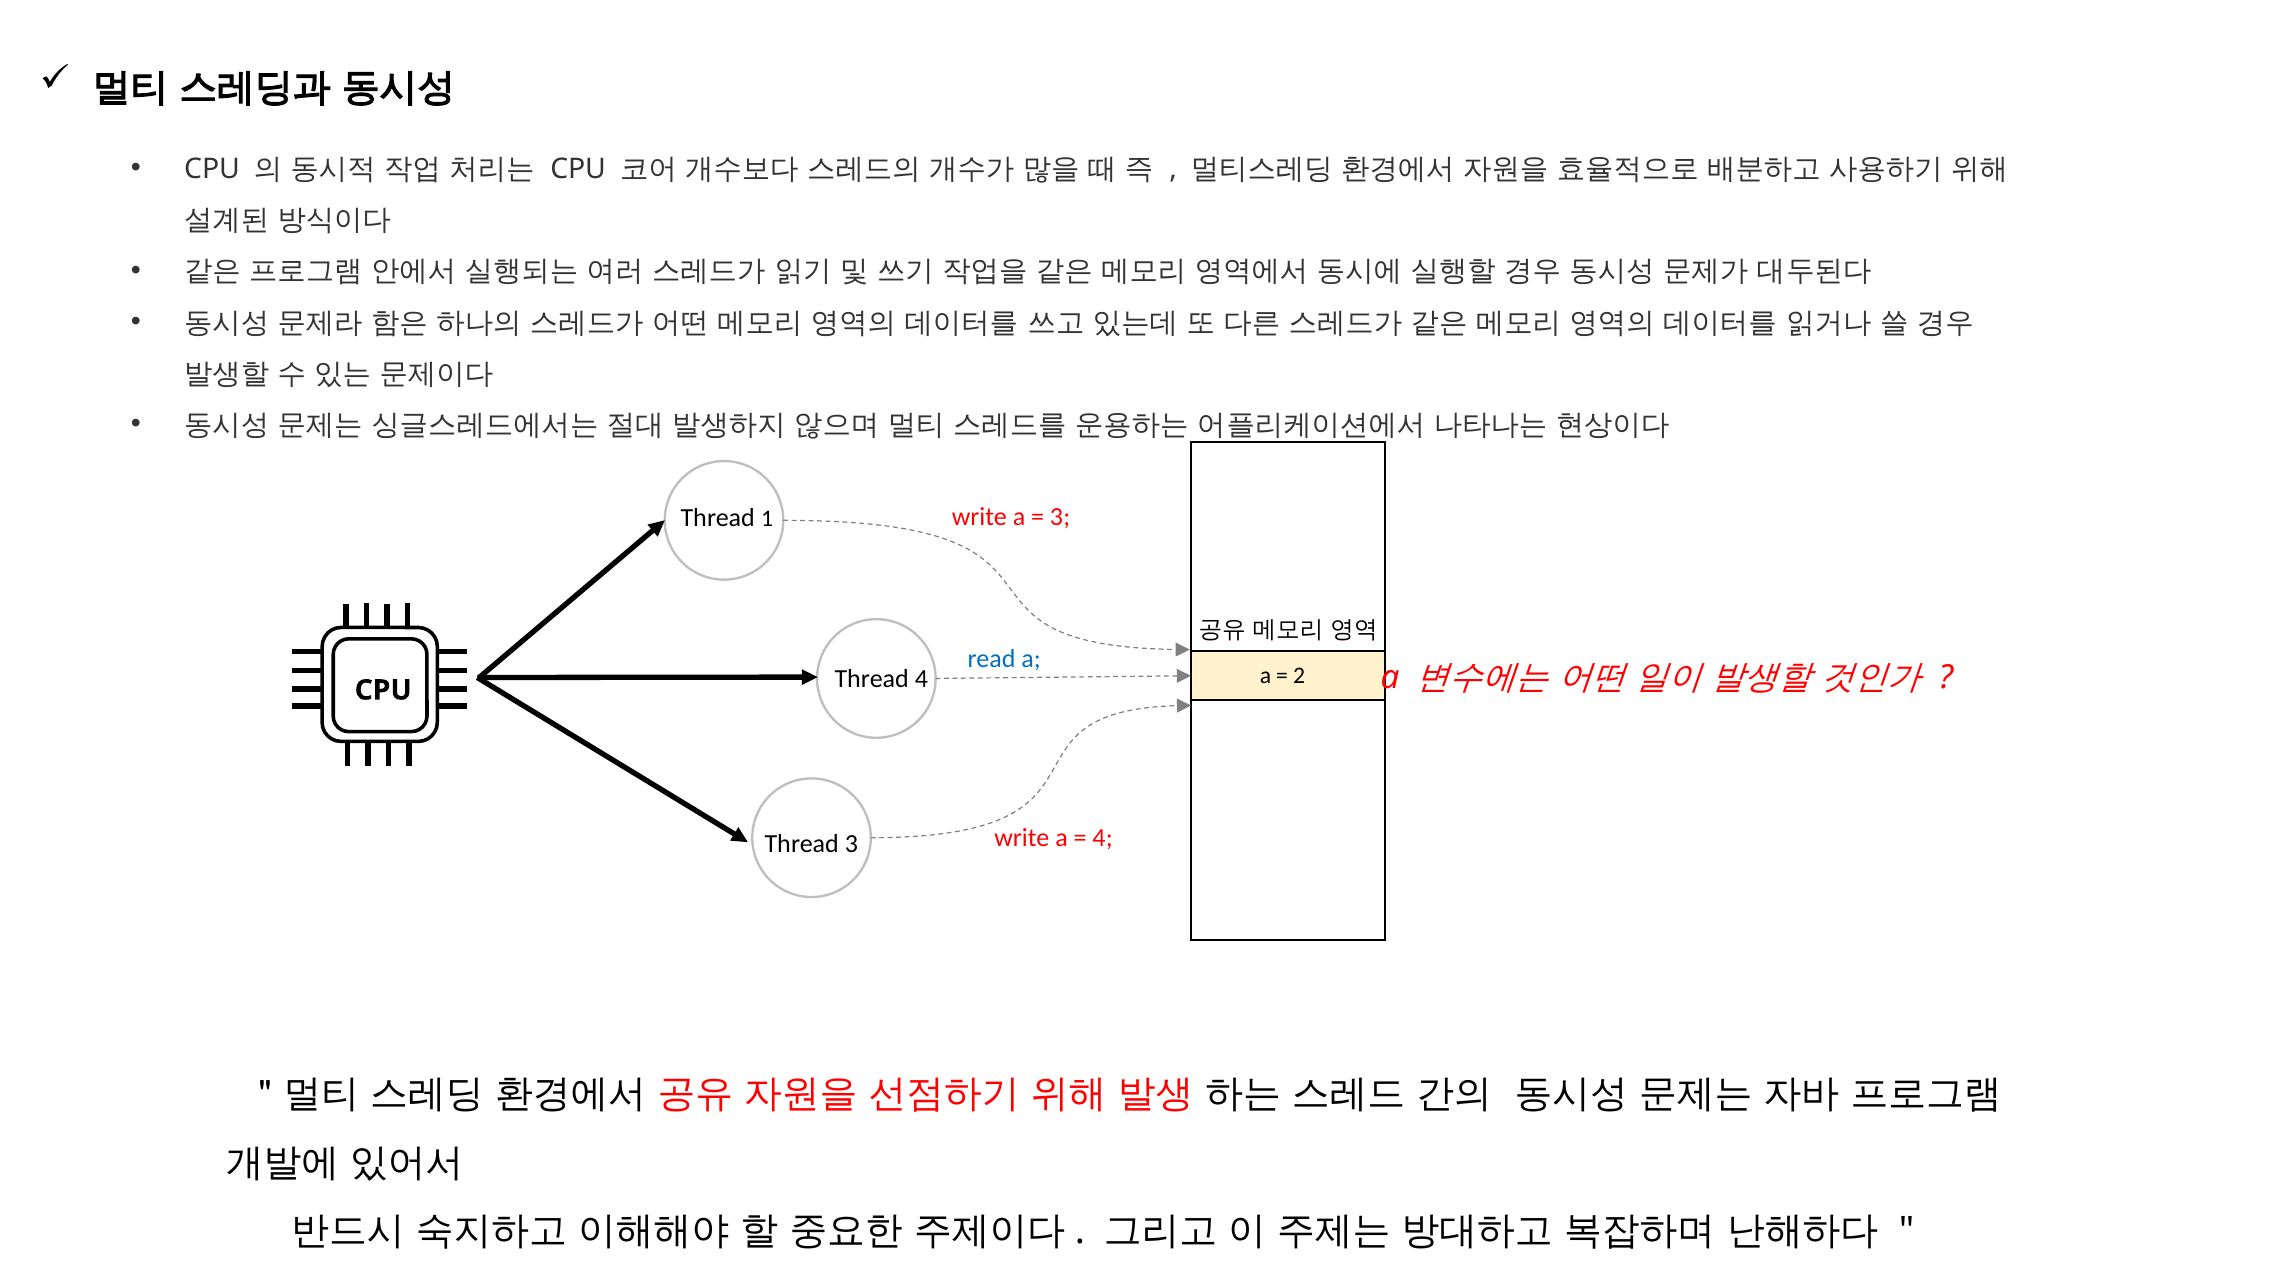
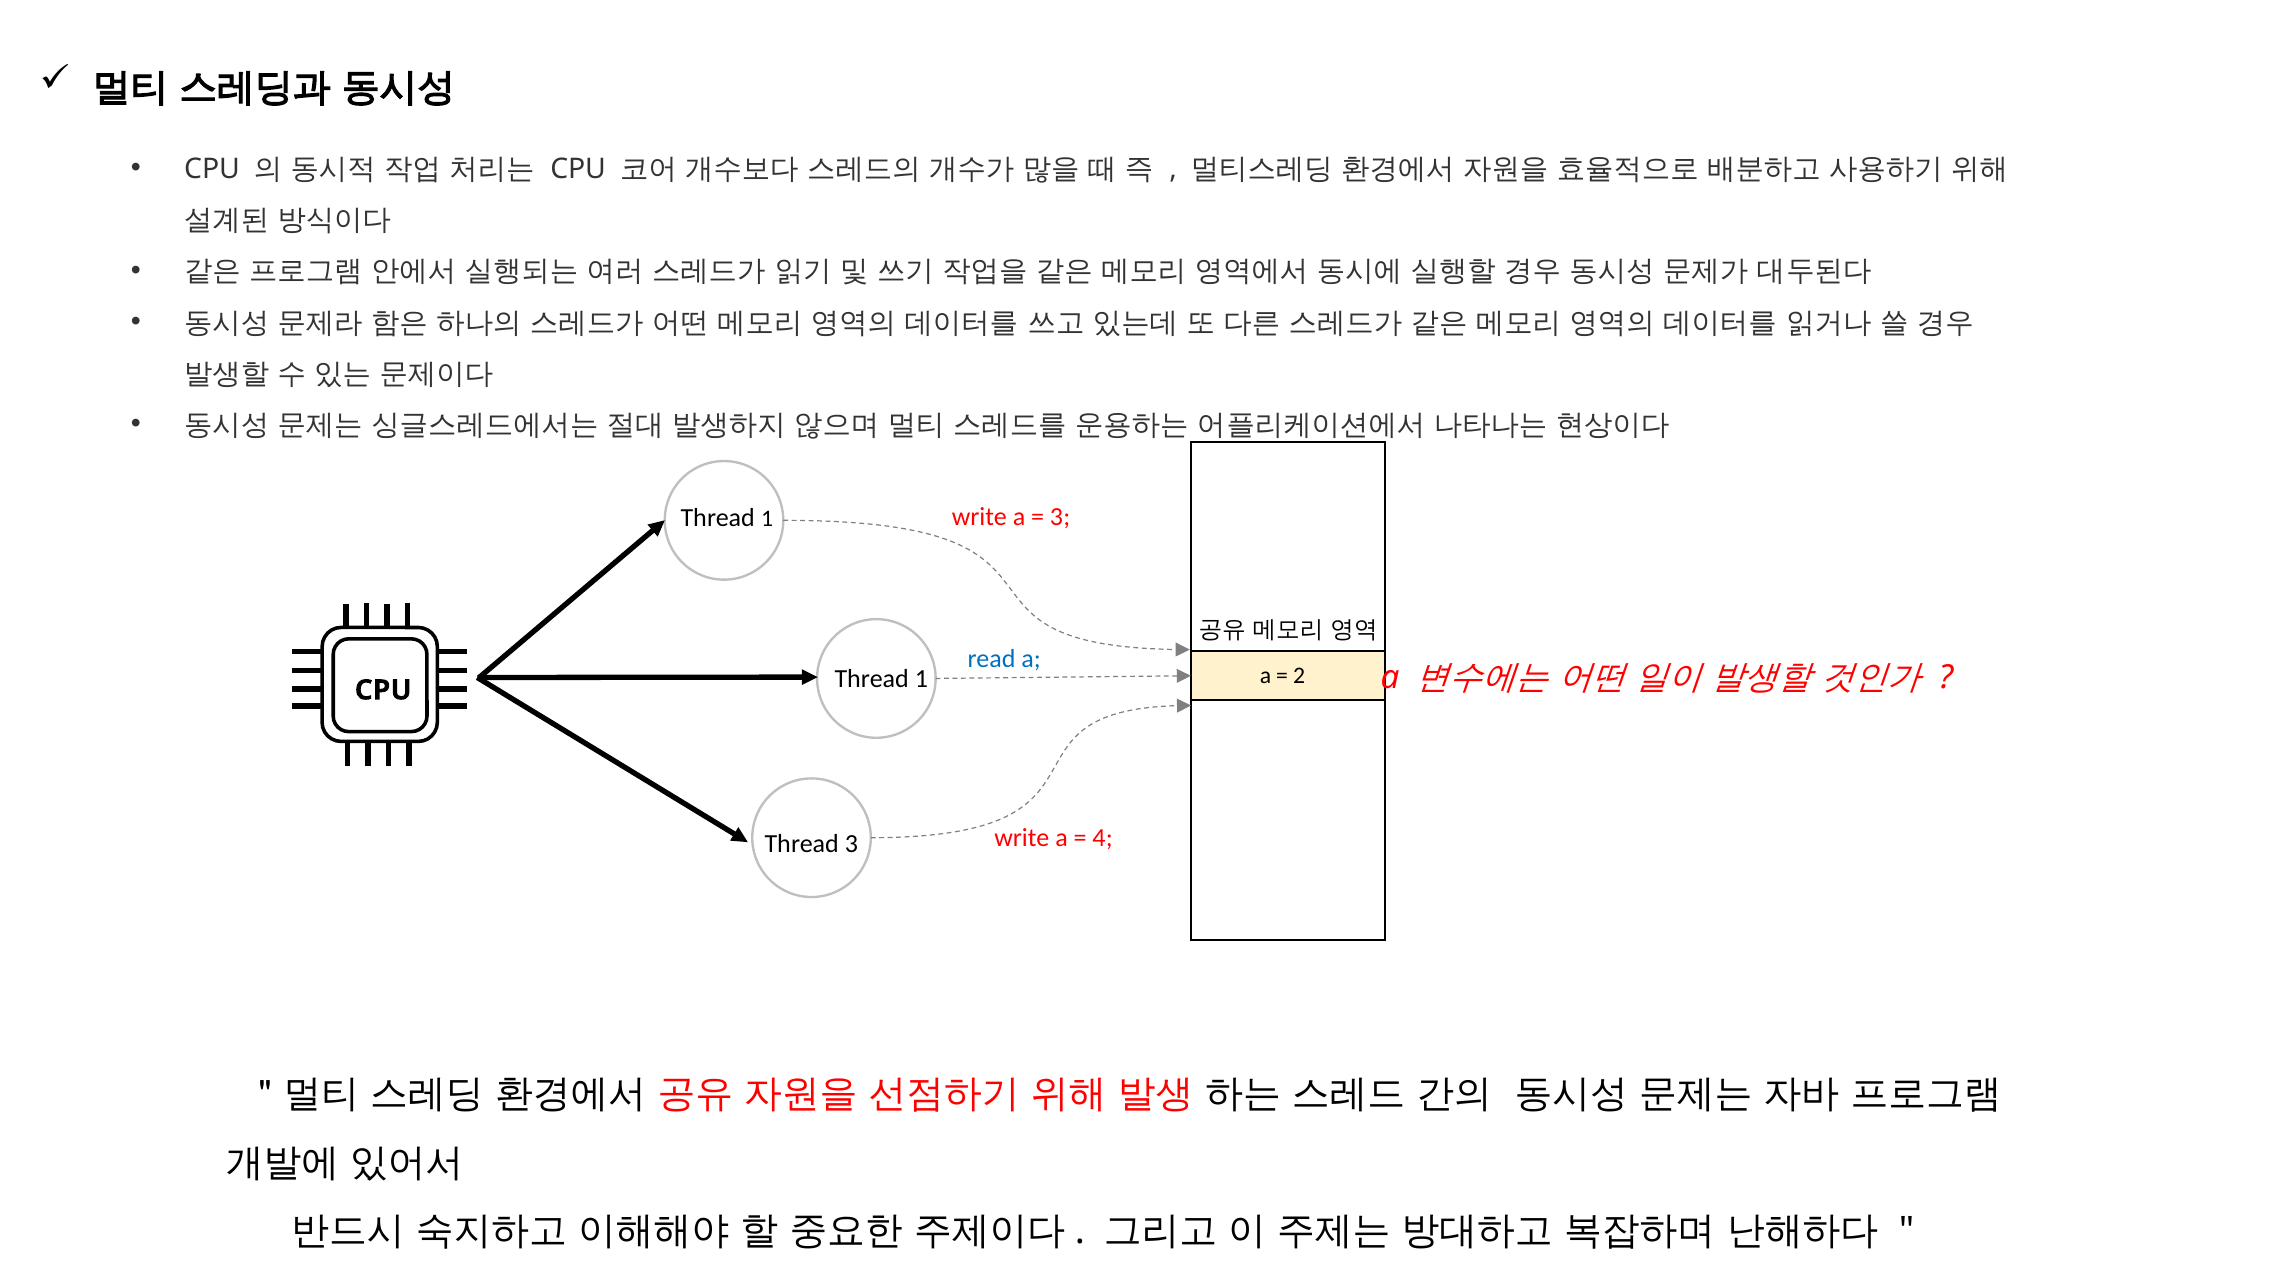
4: 4 -> 1 (921, 679)
